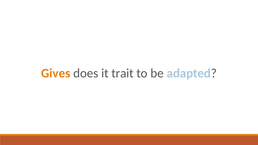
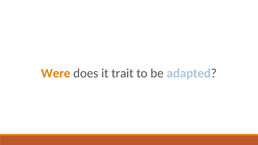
Gives: Gives -> Were (56, 73)
